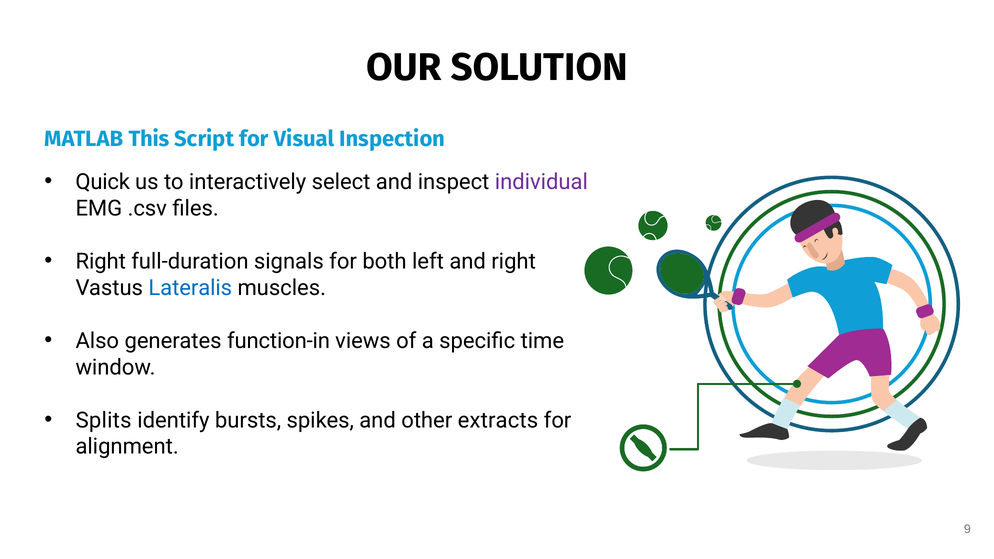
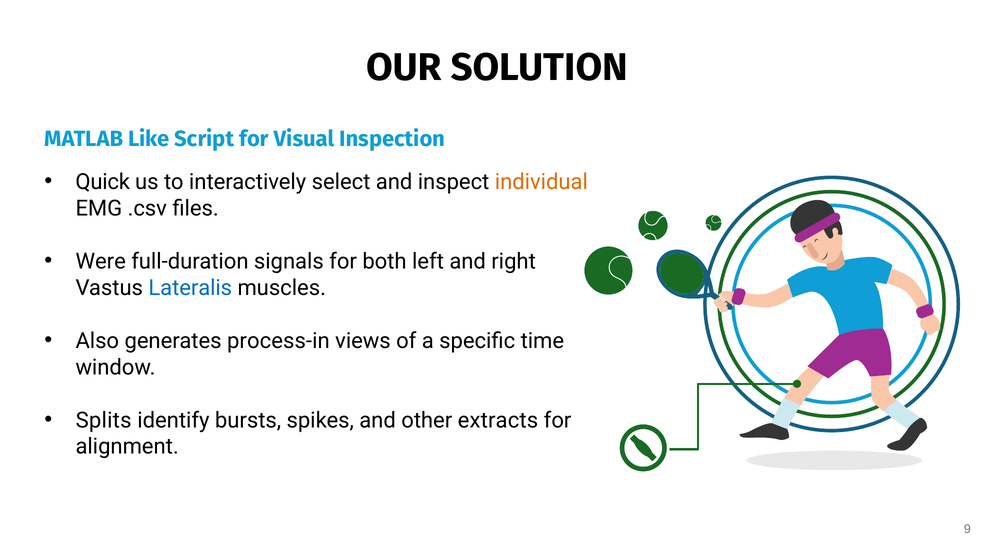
This: This -> Like (149, 139)
individual colour: purple -> orange (541, 182)
Right: Right -> Were (101, 261)
function-in: function-in -> process-in (278, 341)
